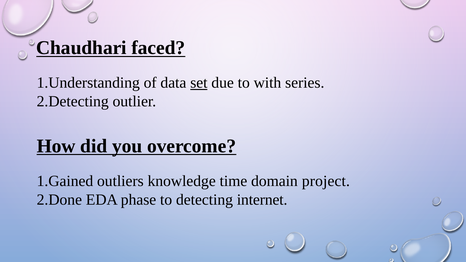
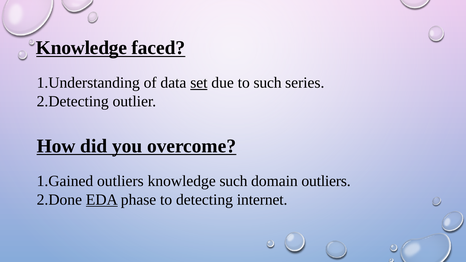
Chaudhari: Chaudhari -> Knowledge (82, 48)
to with: with -> such (268, 83)
knowledge time: time -> such (234, 181)
domain project: project -> outliers (326, 181)
EDA underline: none -> present (102, 200)
